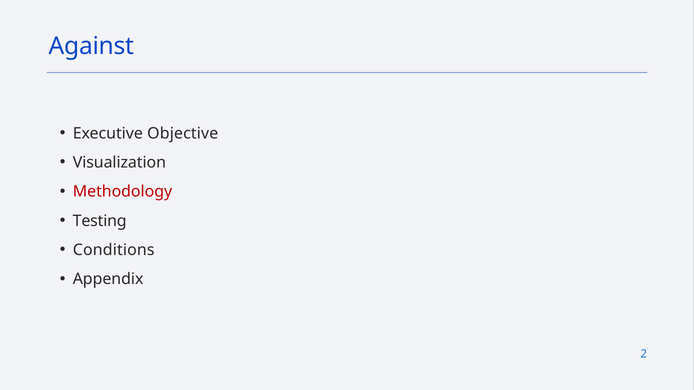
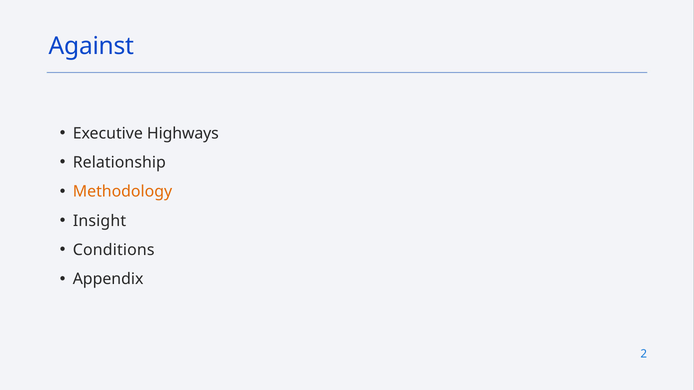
Objective: Objective -> Highways (183, 134)
Visualization: Visualization -> Relationship (119, 163)
Methodology colour: red -> orange (122, 192)
Testing: Testing -> Insight (100, 221)
